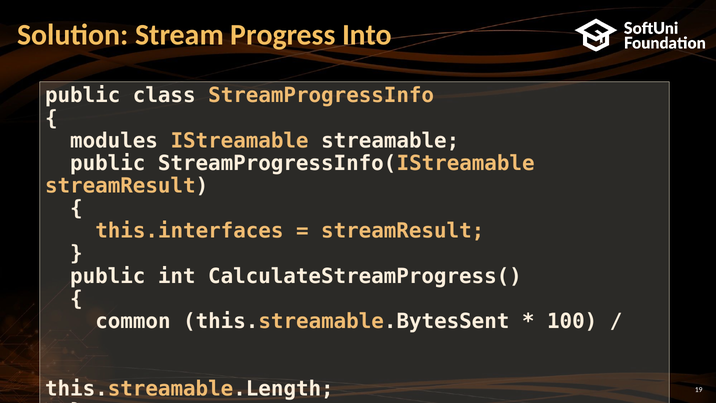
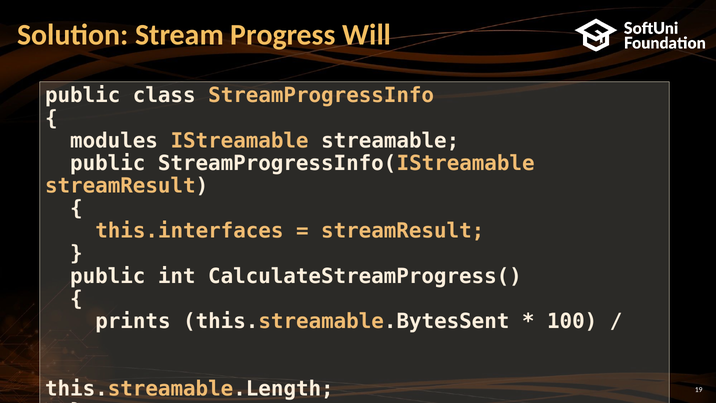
Into: Into -> Will (367, 35)
common: common -> prints (133, 321)
